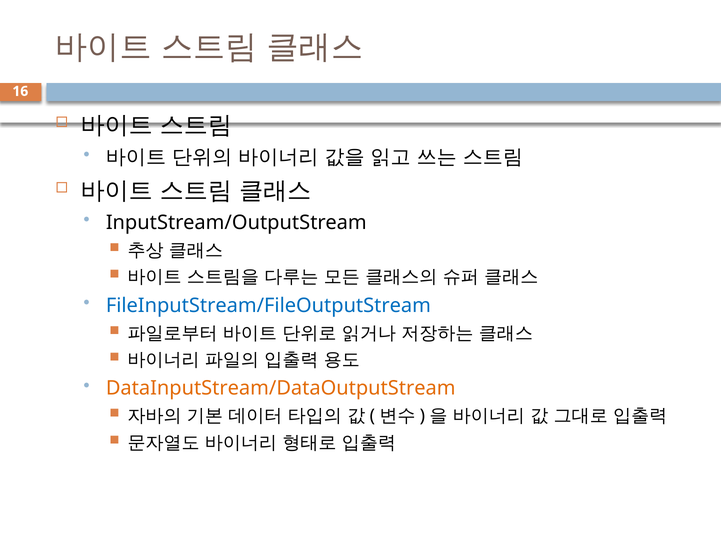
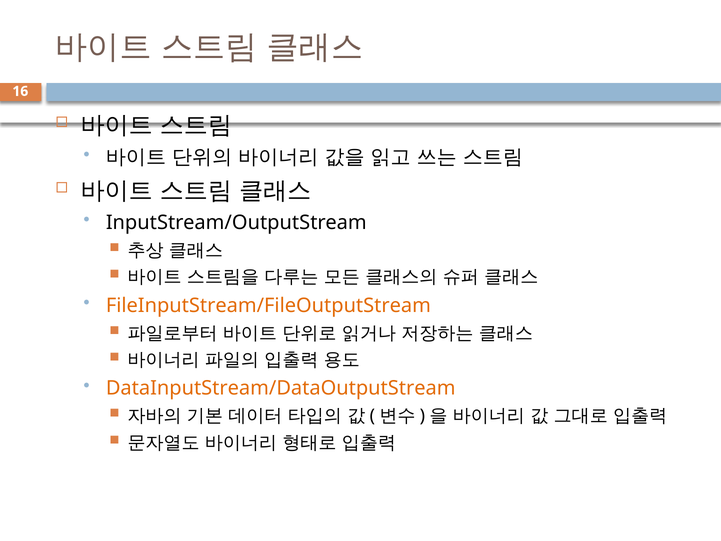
FileInputStream/FileOutputStream colour: blue -> orange (268, 305)
